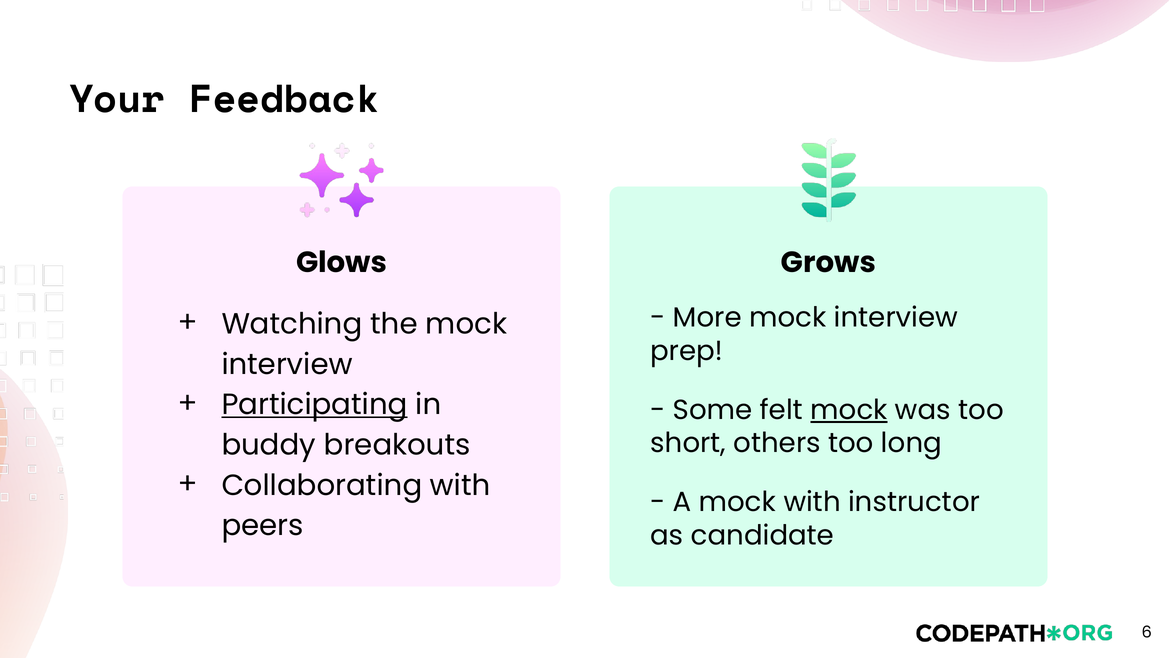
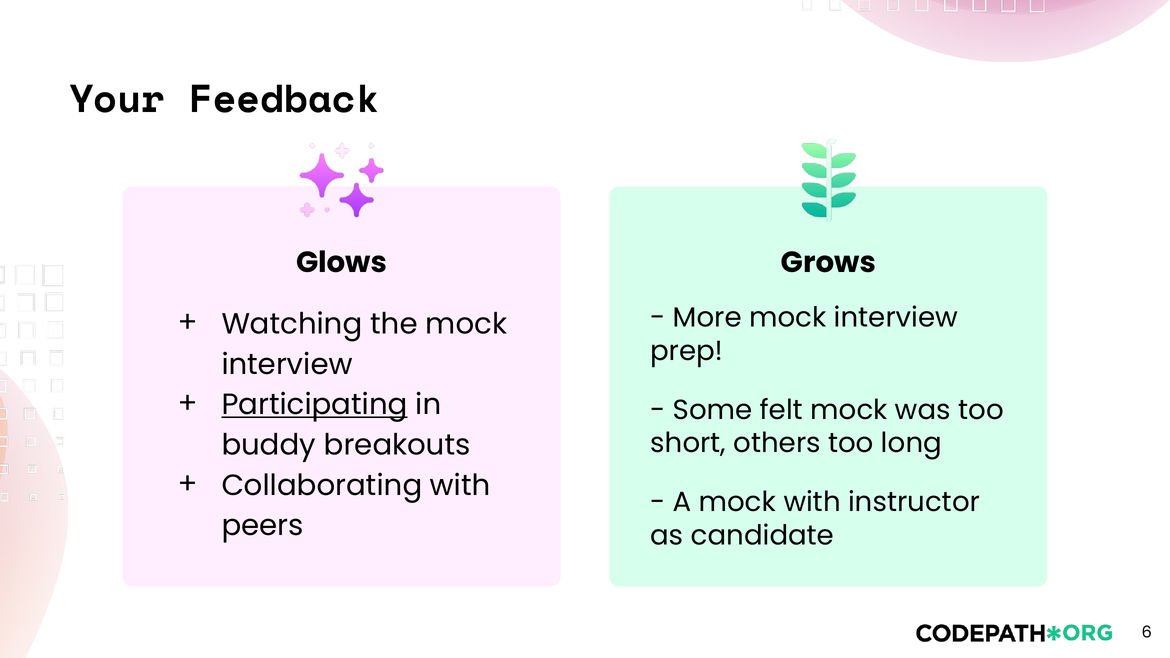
mock underline: present -> none (849, 410)
